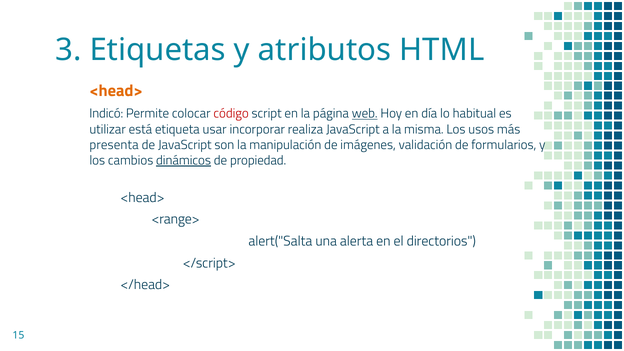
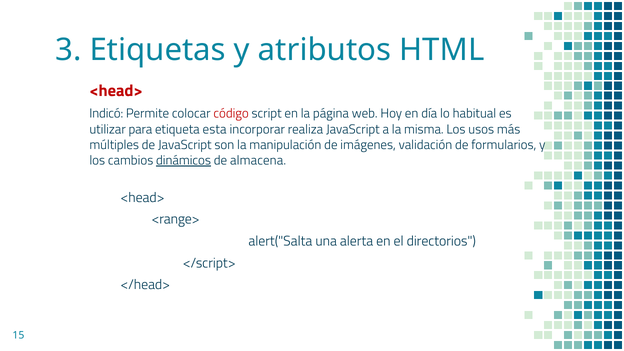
<head> colour: orange -> red (116, 91)
web underline: present -> none (365, 114)
está: está -> para (140, 129)
usar: usar -> esta (215, 129)
presenta: presenta -> múltiples (114, 145)
propiedad: propiedad -> almacena (258, 161)
